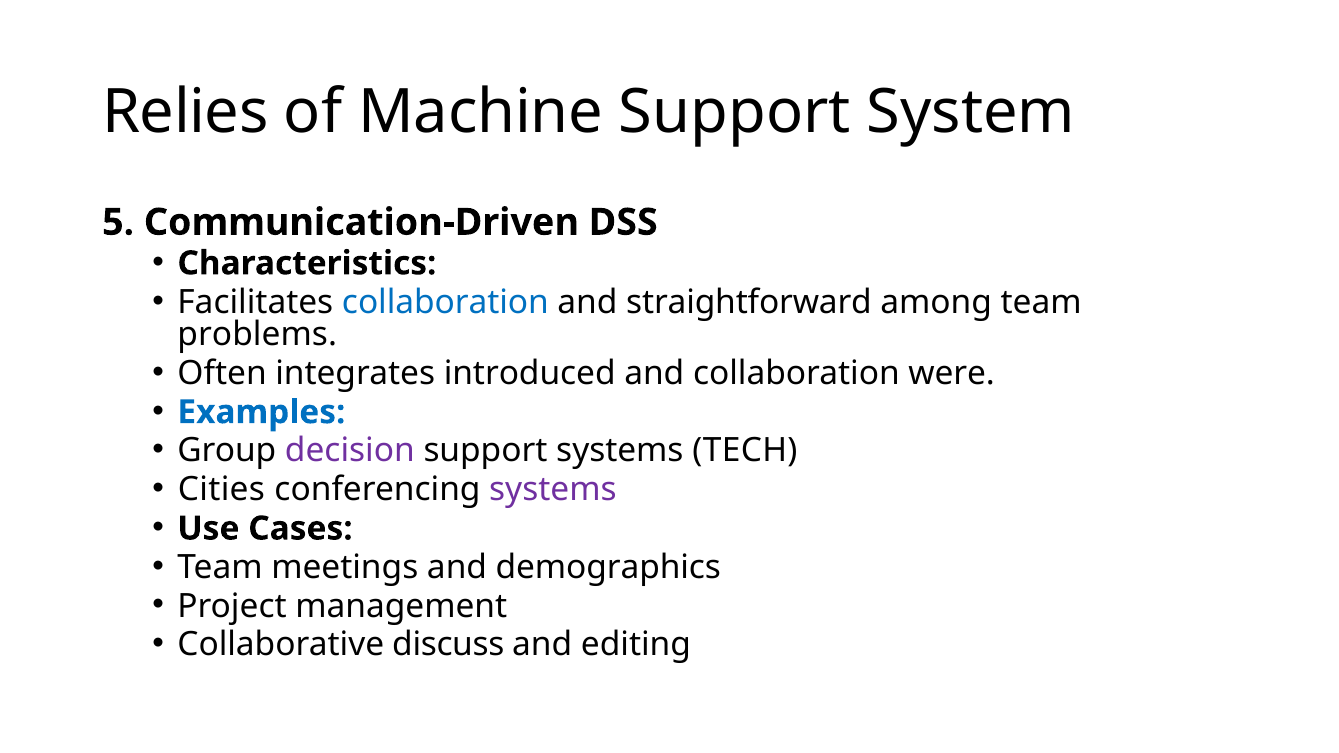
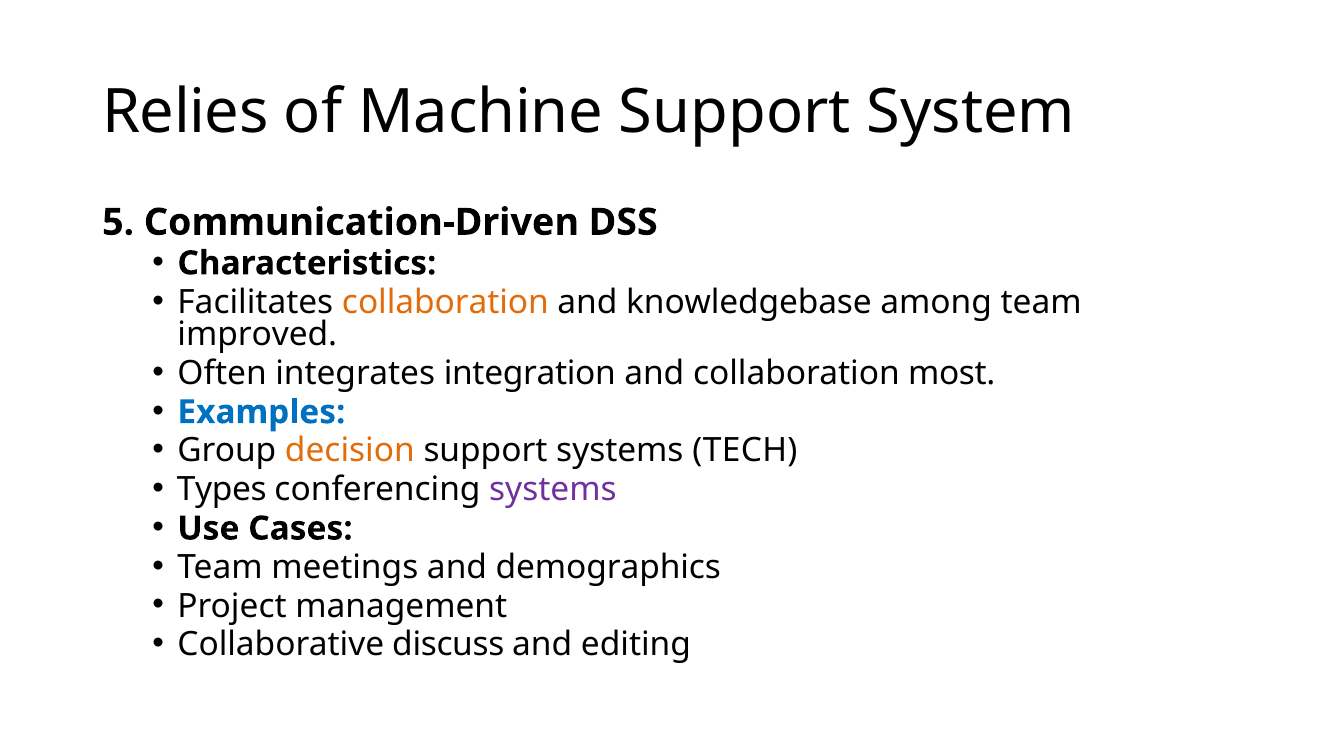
collaboration colour: blue -> orange (445, 302)
straightforward: straightforward -> knowledgebase (749, 302)
problems: problems -> improved (257, 335)
introduced: introduced -> integration (530, 373)
were: were -> most (952, 373)
decision colour: purple -> orange (350, 451)
Cities: Cities -> Types (222, 490)
